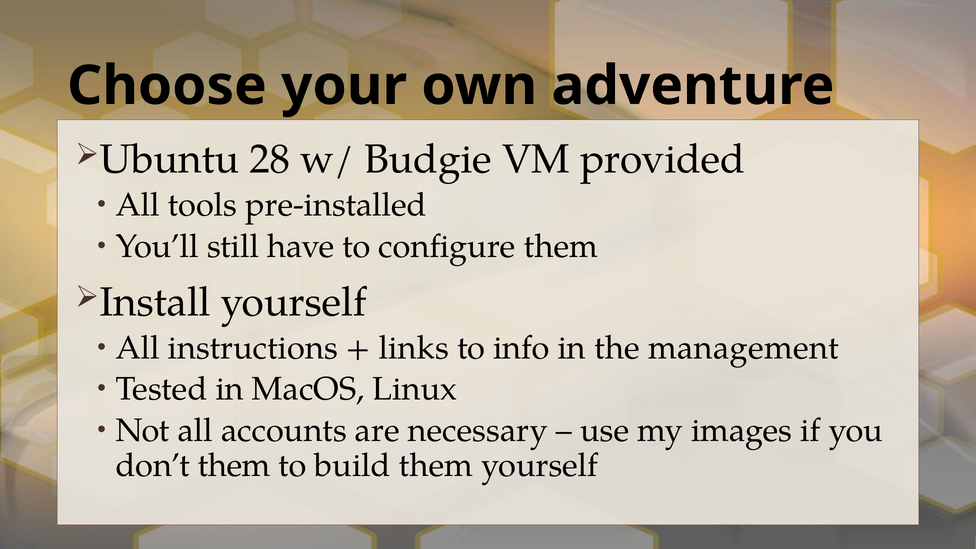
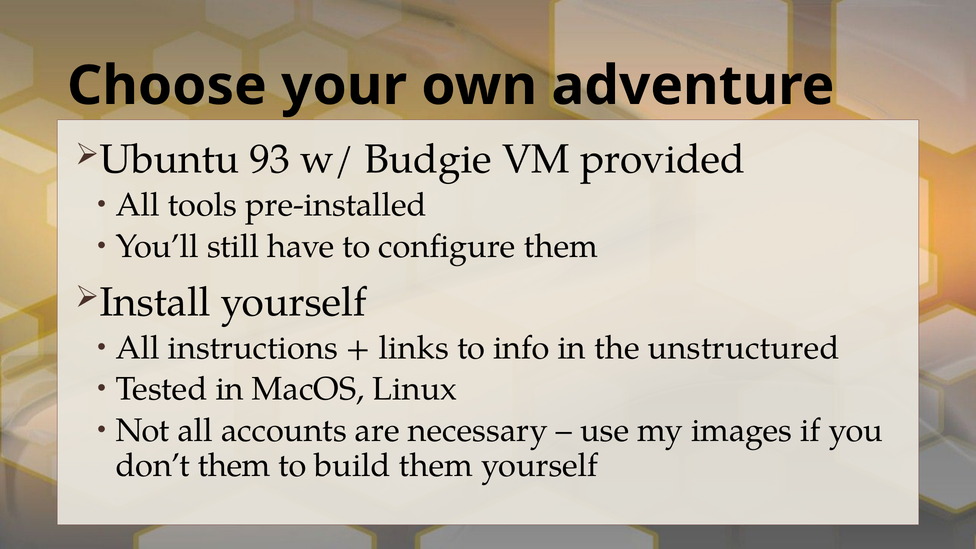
28: 28 -> 93 (270, 160)
management: management -> unstructured (744, 348)
